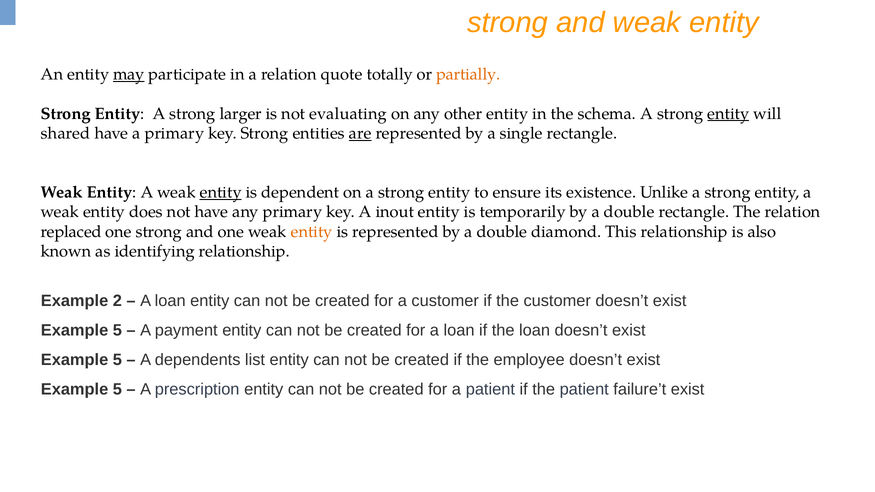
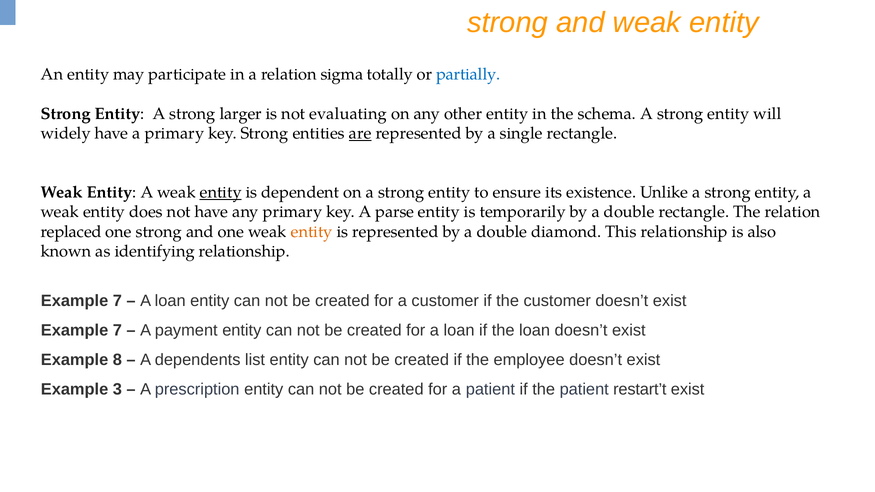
may underline: present -> none (129, 74)
quote: quote -> sigma (342, 74)
partially colour: orange -> blue (468, 74)
entity underline: present -> none (728, 114)
shared: shared -> widely (66, 133)
inout: inout -> parse (395, 212)
2: 2 -> 7 (117, 301)
5: 5 -> 7 (117, 331)
5: 5 -> 8 (117, 360)
5: 5 -> 3 (117, 390)
failure’t: failure’t -> restart’t (640, 390)
